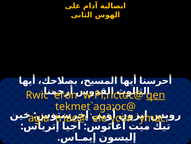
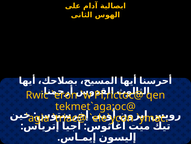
qen underline: present -> none (156, 95)
